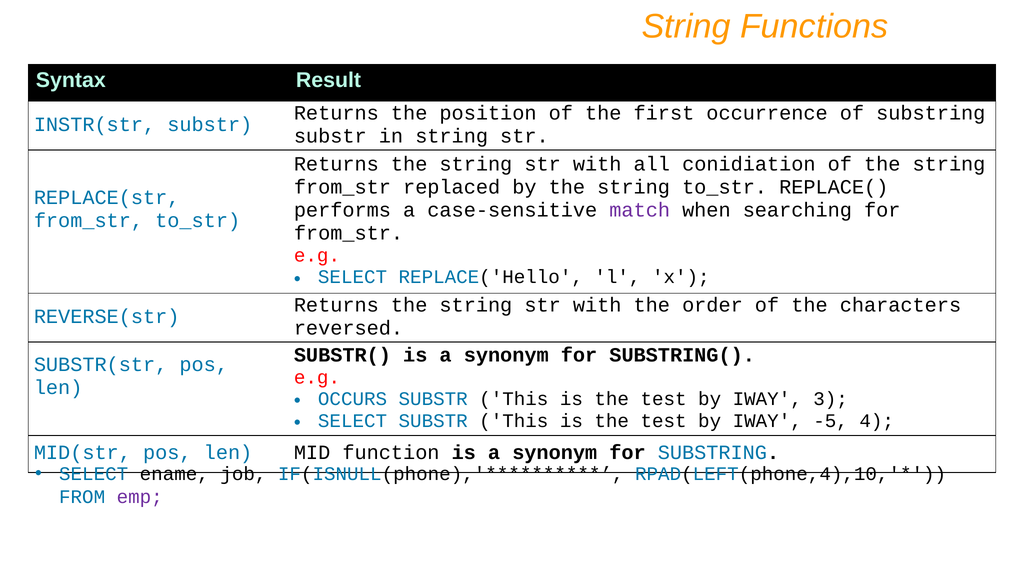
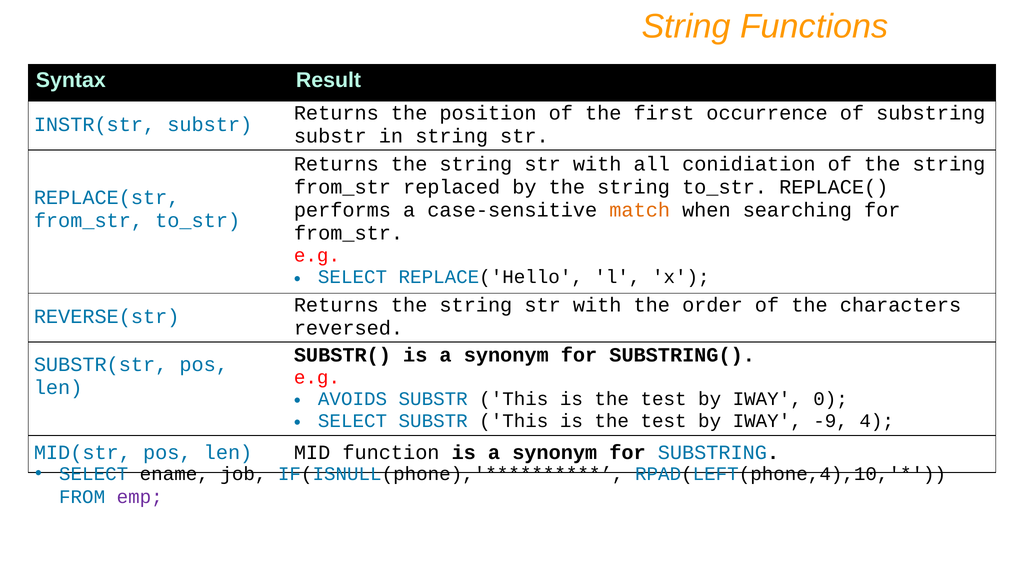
match colour: purple -> orange (640, 210)
OCCURS: OCCURS -> AVOIDS (353, 399)
3: 3 -> 0 (831, 399)
-5: -5 -> -9 (831, 421)
